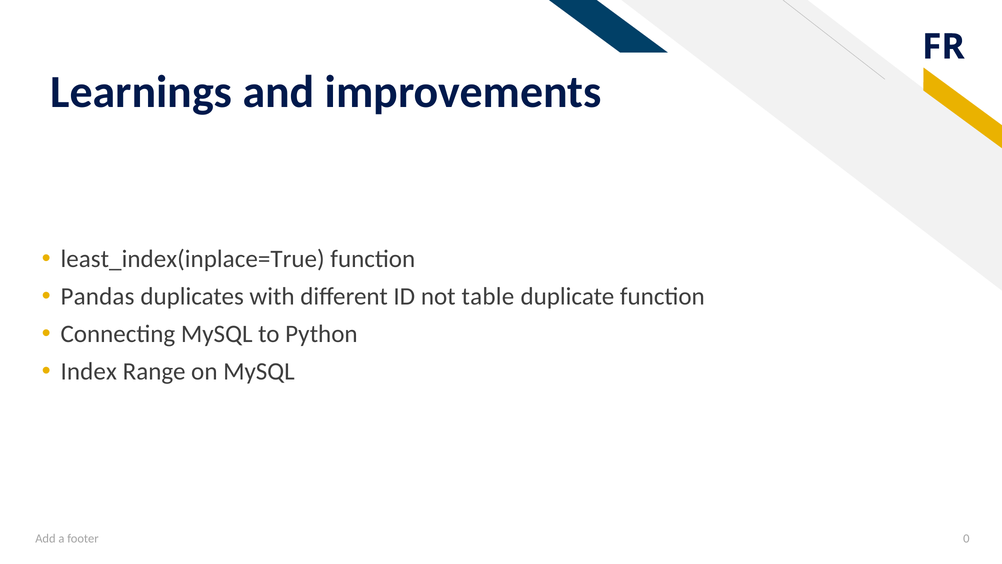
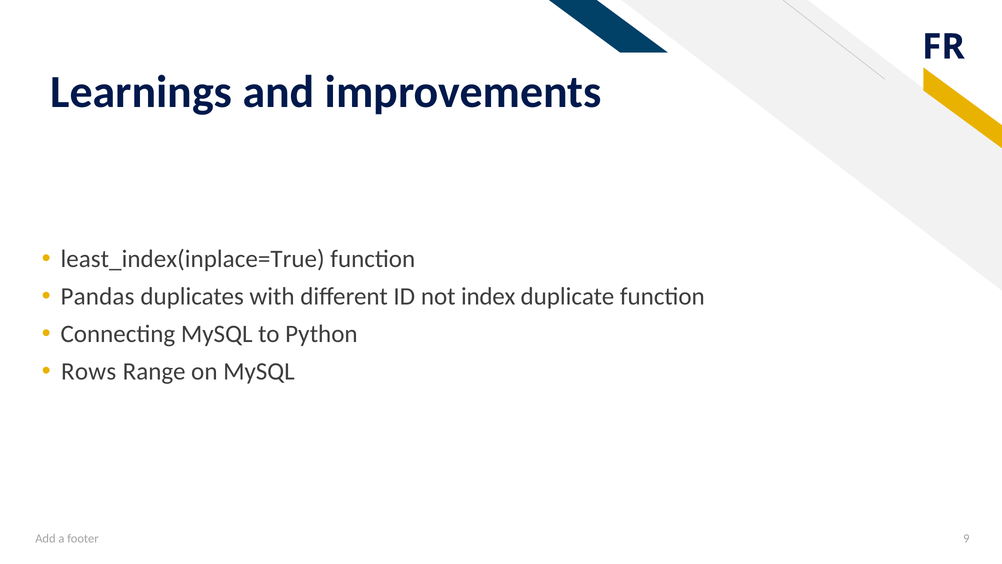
table: table -> index (488, 296)
Index: Index -> Rows (89, 371)
0: 0 -> 9 (966, 538)
